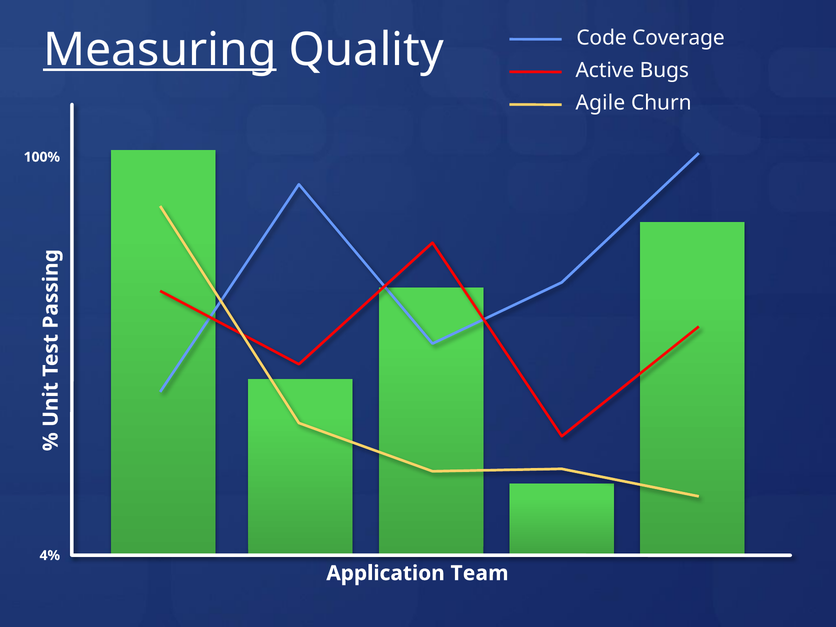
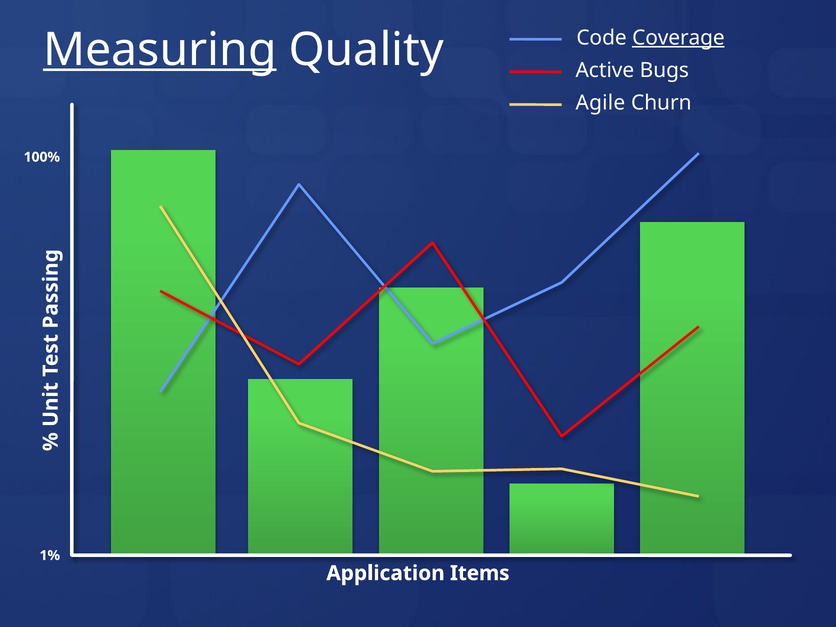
Coverage underline: none -> present (678, 38)
4%: 4% -> 1% (50, 555)
Team: Team -> Items (480, 573)
